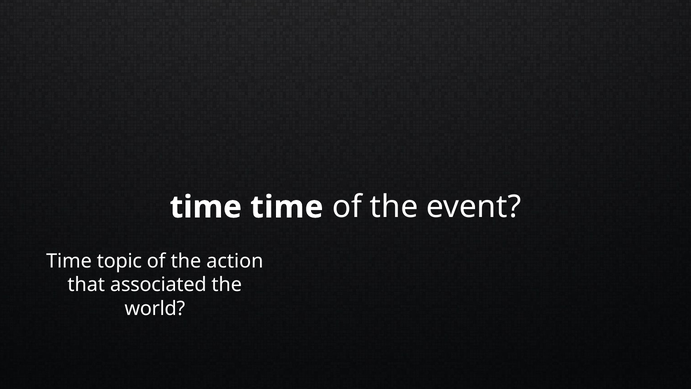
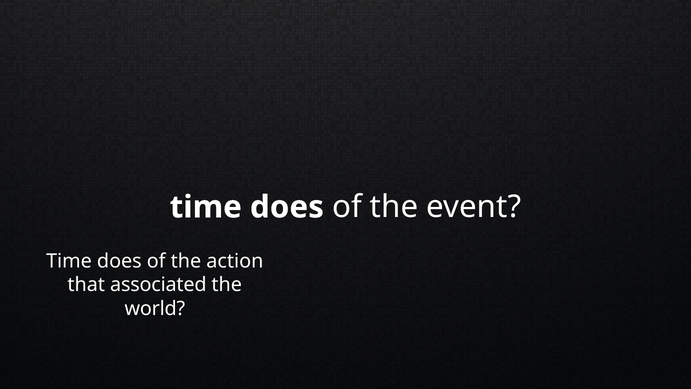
time: time -> does (287, 207)
topic: topic -> does (119, 261)
